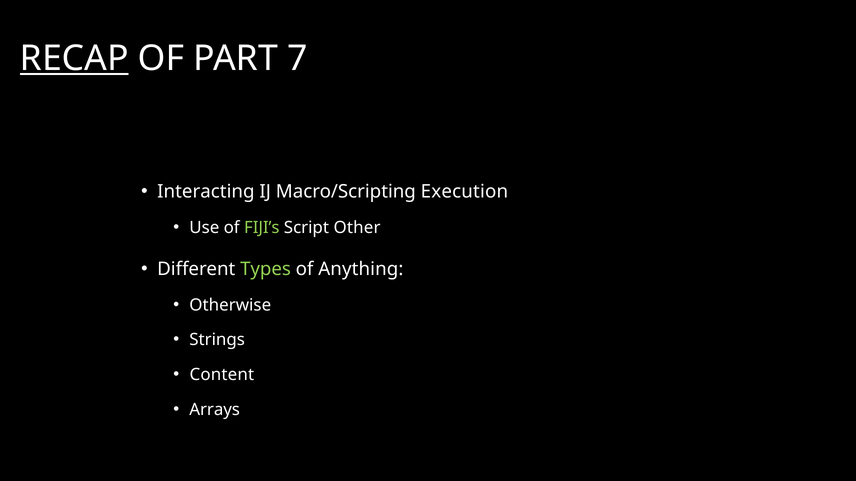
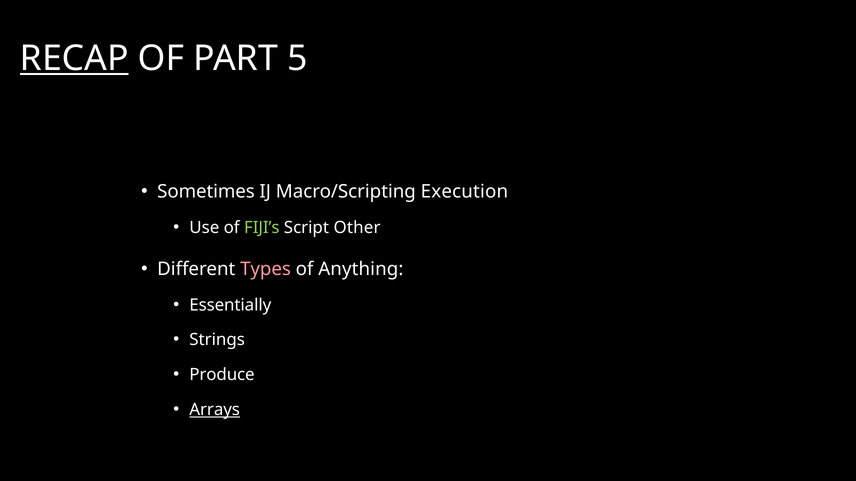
7: 7 -> 5 (297, 59)
Interacting: Interacting -> Sometimes (206, 192)
Types colour: light green -> pink (266, 269)
Otherwise: Otherwise -> Essentially (230, 305)
Content: Content -> Produce (222, 375)
Arrays underline: none -> present (215, 410)
